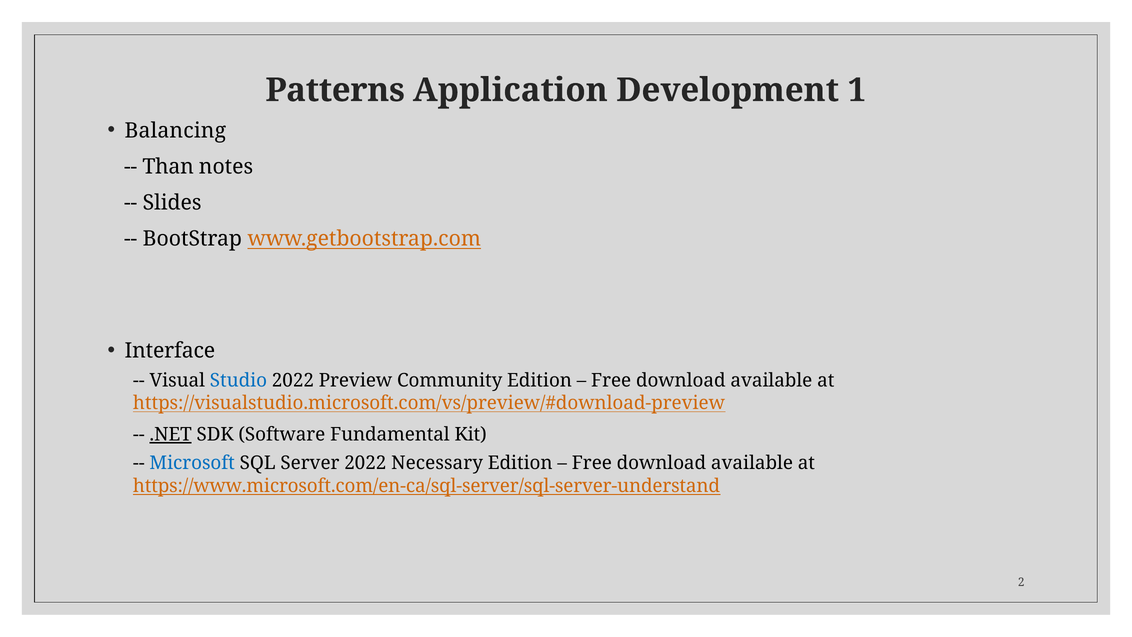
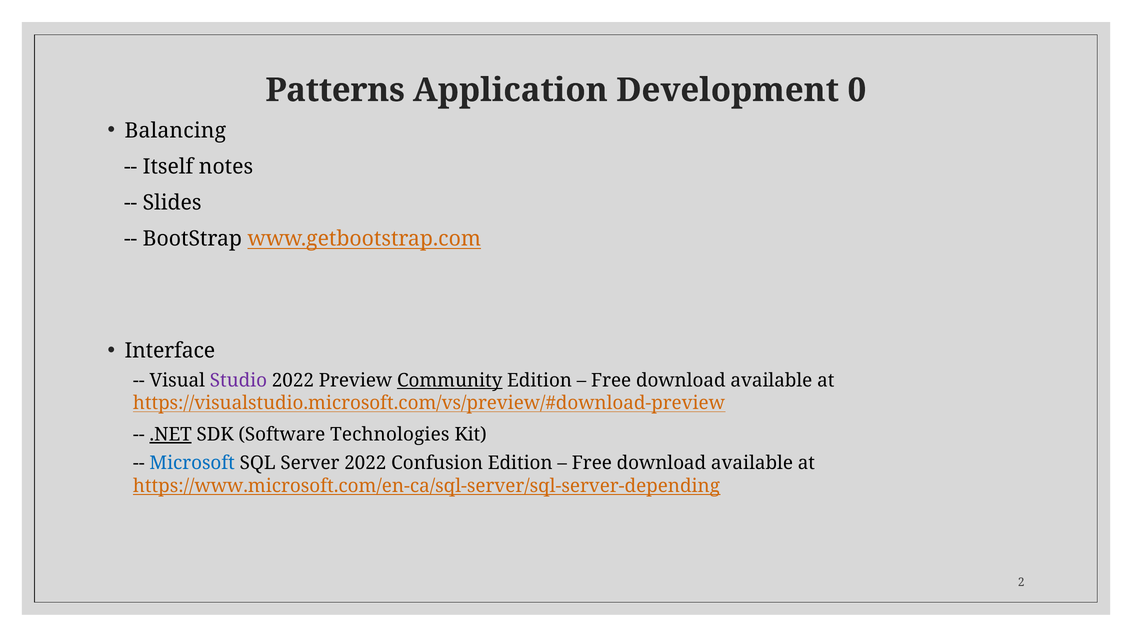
1: 1 -> 0 (857, 90)
Than: Than -> Itself (168, 167)
Studio colour: blue -> purple (238, 380)
Community underline: none -> present (450, 380)
Fundamental: Fundamental -> Technologies (390, 434)
Necessary: Necessary -> Confusion (437, 463)
https://www.microsoft.com/en-ca/sql-server/sql-server-understand: https://www.microsoft.com/en-ca/sql-server/sql-server-understand -> https://www.microsoft.com/en-ca/sql-server/sql-server-depending (426, 486)
